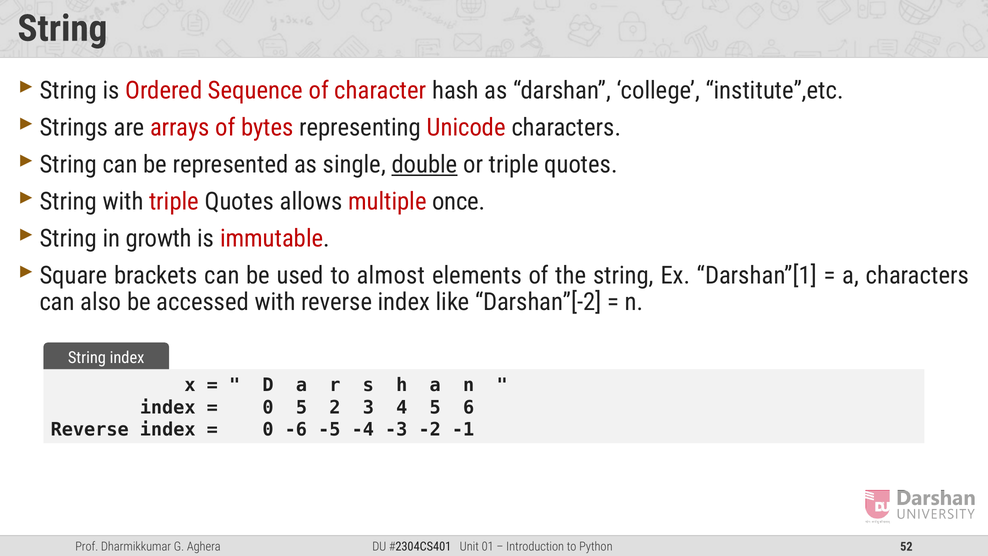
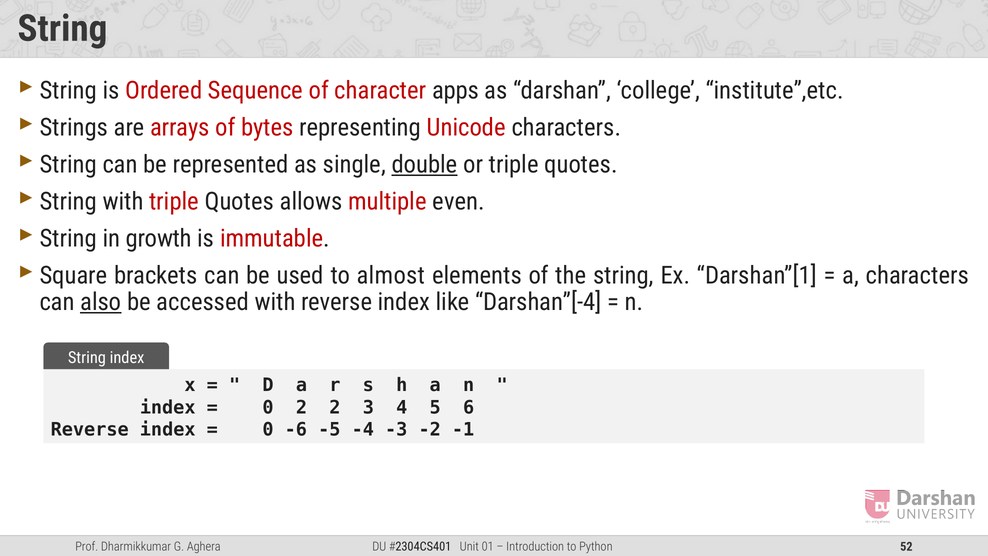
hash: hash -> apps (456, 91)
once: once -> even (459, 201)
also underline: none -> present (101, 302)
Darshan”[-2: Darshan”[-2 -> Darshan”[-4 (538, 302)
0 5: 5 -> 2 (301, 407)
